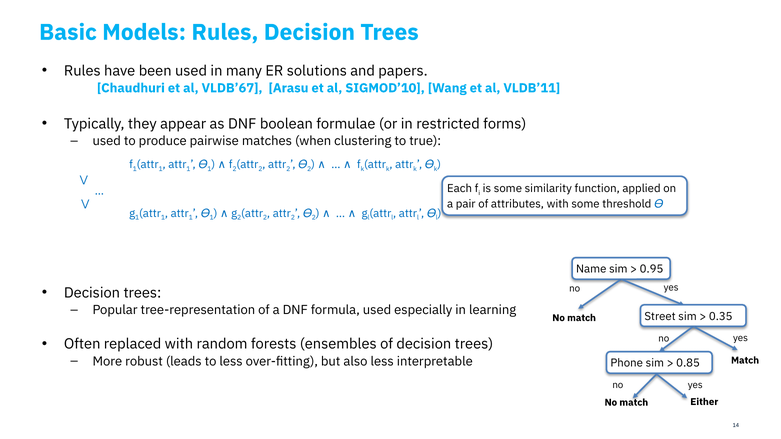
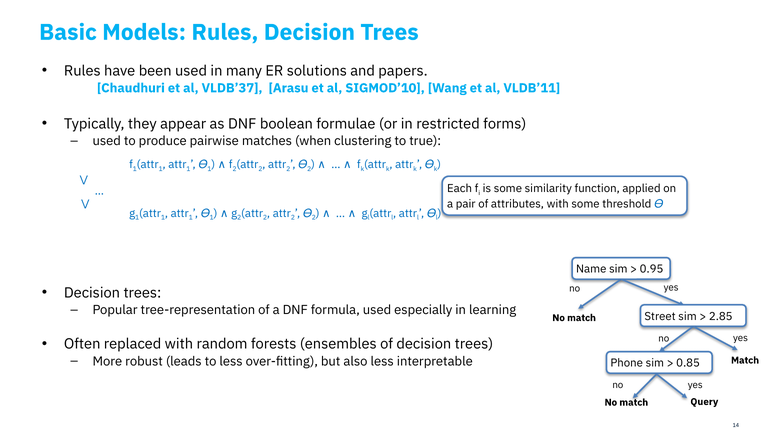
VLDB’67: VLDB’67 -> VLDB’37 (232, 88)
0.35: 0.35 -> 2.85 (721, 317)
Either: Either -> Query (704, 402)
